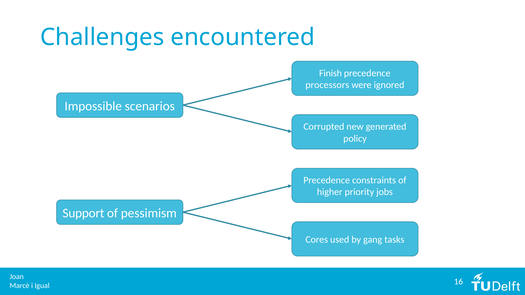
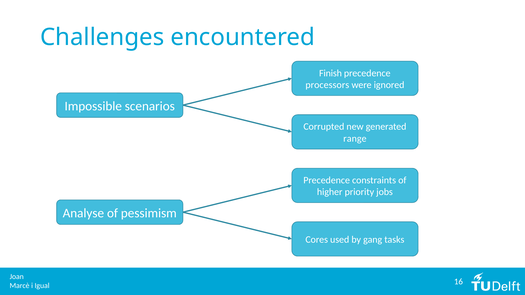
policy: policy -> range (355, 139)
Support: Support -> Analyse (83, 213)
